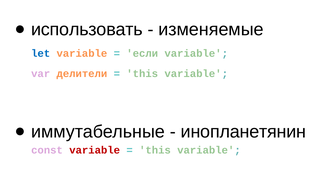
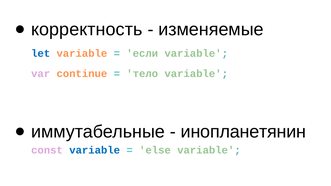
использовать: использовать -> корректность (87, 29)
делители: делители -> continue (82, 74)
this: this -> тело (142, 74)
variable colour: red -> blue (95, 150)
this: this -> else (155, 150)
